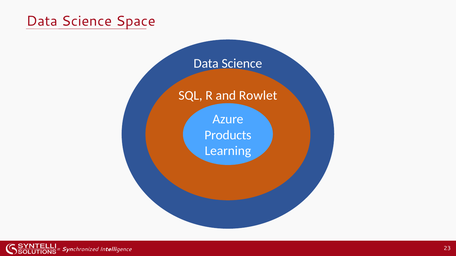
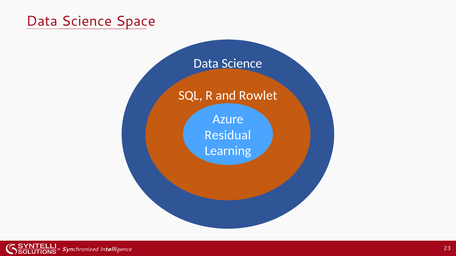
Products: Products -> Residual (228, 135)
